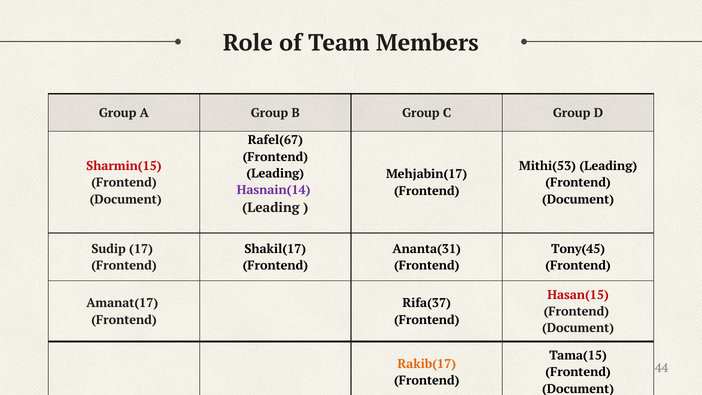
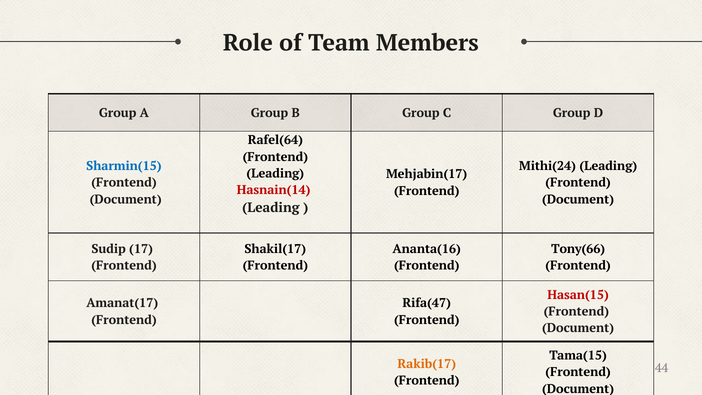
Rafel(67: Rafel(67 -> Rafel(64 (275, 140)
Sharmin(15 colour: red -> blue (124, 166)
Mithi(53: Mithi(53 -> Mithi(24 (547, 166)
Hasnain(14 colour: purple -> red (274, 190)
Ananta(31: Ananta(31 -> Ananta(16 (427, 249)
Tony(45: Tony(45 -> Tony(66 (578, 249)
Rifa(37: Rifa(37 -> Rifa(47 (427, 303)
